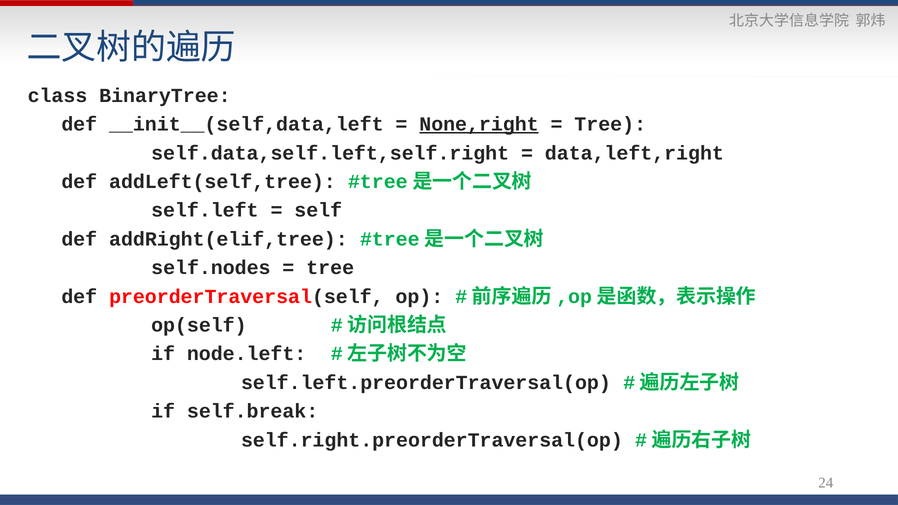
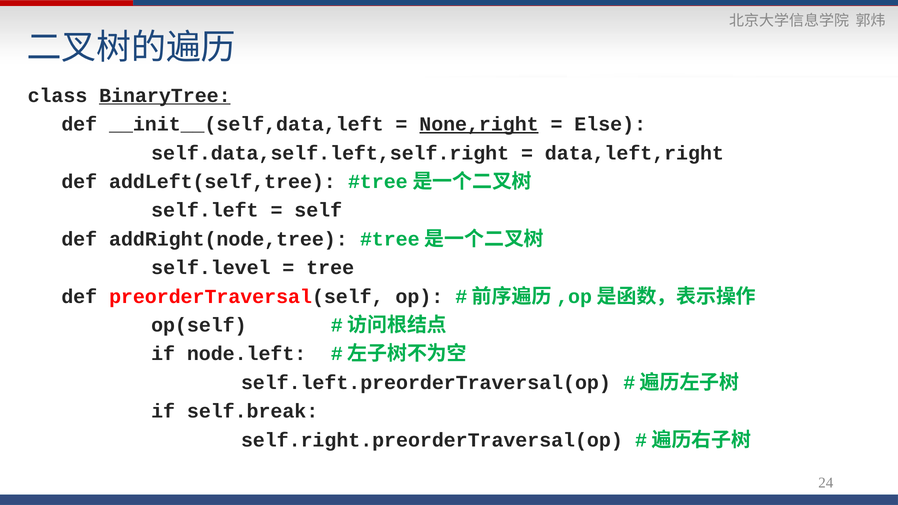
BinaryTree underline: none -> present (165, 96)
Tree: Tree -> Else (610, 124)
addRight(elif,tree: addRight(elif,tree -> addRight(node,tree (228, 239)
self.nodes: self.nodes -> self.level (211, 268)
